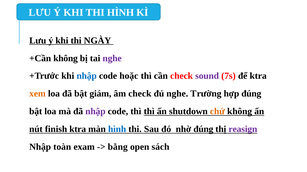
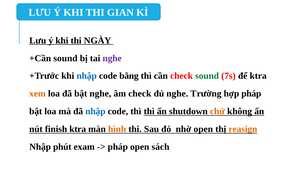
THI HÌNH: HÌNH -> GIAN (120, 13)
+Cần không: không -> sound (65, 58)
hoặc: hoặc -> bằng (129, 76)
sound colour: purple -> green (207, 76)
bật giám: giám -> nghe (100, 94)
hợp đúng: đúng -> pháp (251, 94)
nhập colour: purple -> blue (95, 112)
hình colour: blue -> orange (117, 130)
nhờ đúng: đúng -> open (203, 130)
reasign colour: purple -> orange (243, 130)
toàn: toàn -> phút (62, 147)
bằng: bằng -> pháp (118, 147)
